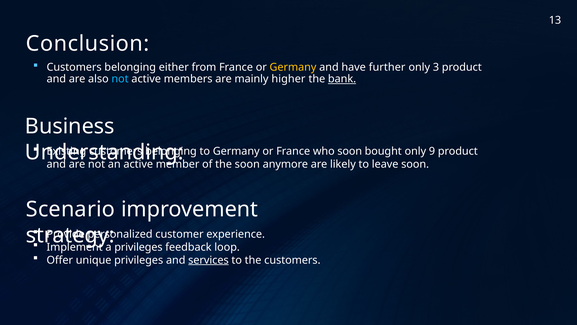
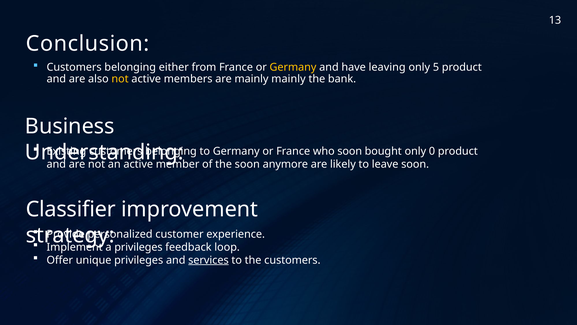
further: further -> leaving (387, 67)
3: 3 -> 5 (436, 67)
not colour: light blue -> yellow (120, 79)
mainly higher: higher -> mainly (288, 79)
bank underline: present -> none (342, 79)
9: 9 -> 0 (432, 151)
Scenario: Scenario -> Classifier (71, 209)
